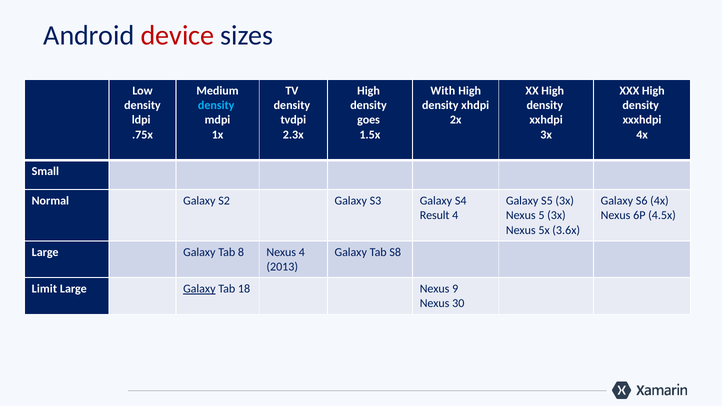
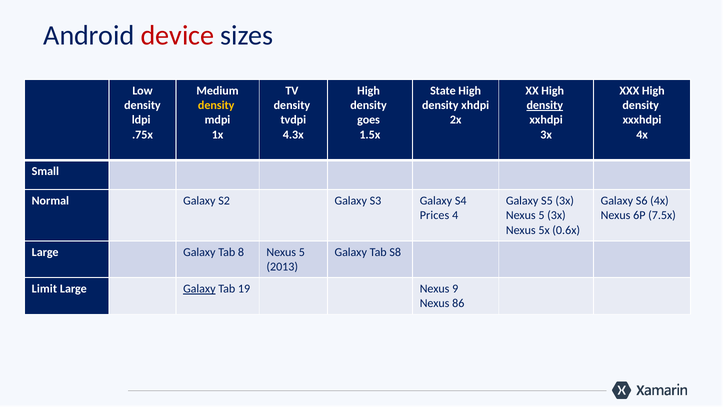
With: With -> State (443, 91)
density colour: light blue -> yellow (216, 105)
density underline: none -> present (545, 105)
2.3x: 2.3x -> 4.3x (293, 135)
Result: Result -> Prices (435, 215)
4.5x: 4.5x -> 7.5x (662, 215)
3.6x: 3.6x -> 0.6x (566, 230)
8 Nexus 4: 4 -> 5 (302, 252)
18: 18 -> 19 (244, 289)
30: 30 -> 86 (458, 303)
